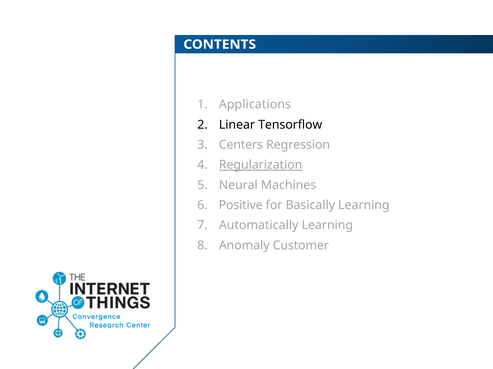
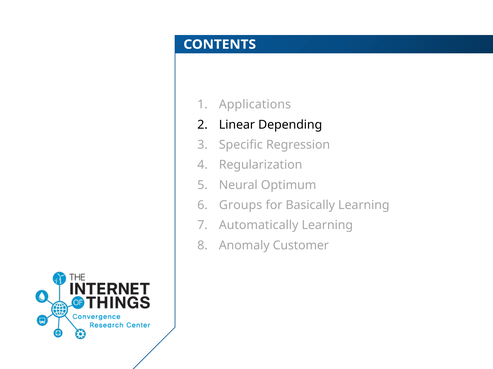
Tensorflow: Tensorflow -> Depending (290, 125)
Centers: Centers -> Specific (241, 145)
Regularization underline: present -> none (261, 165)
Machines: Machines -> Optimum (289, 185)
Positive: Positive -> Groups (241, 206)
